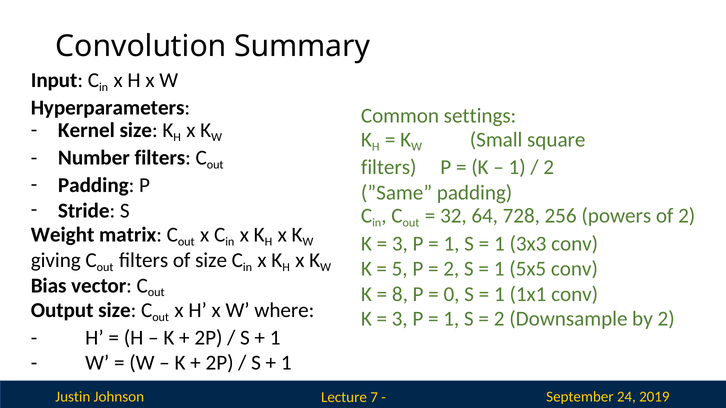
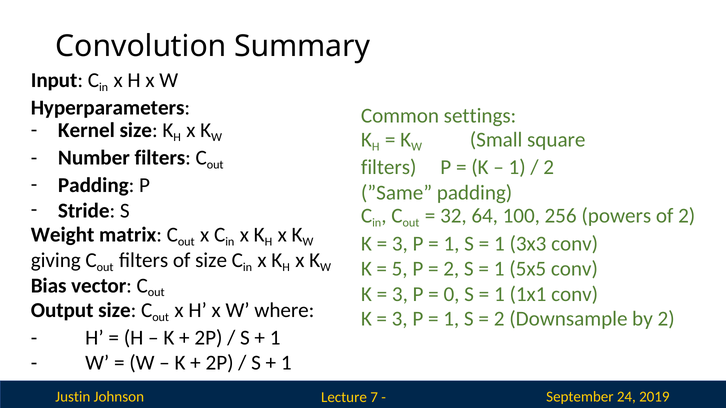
728: 728 -> 100 (521, 216)
8: 8 -> 3 (400, 294)
